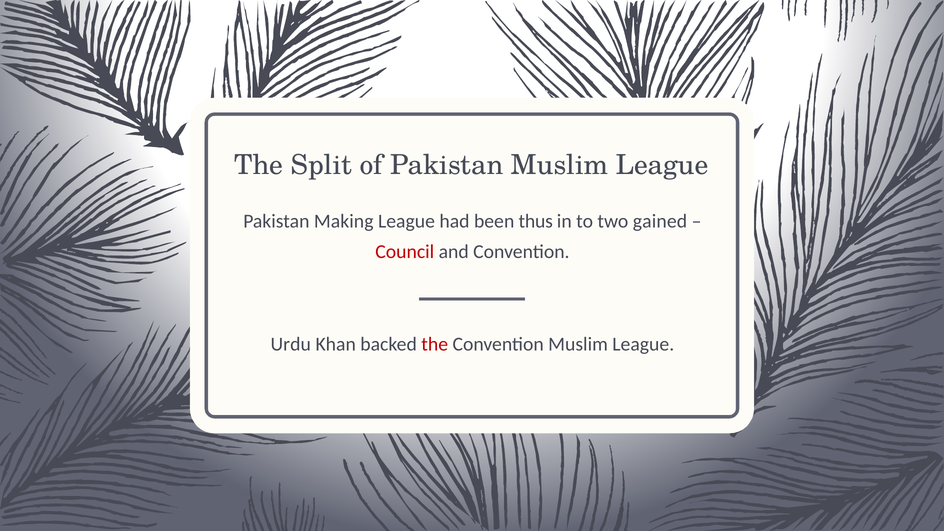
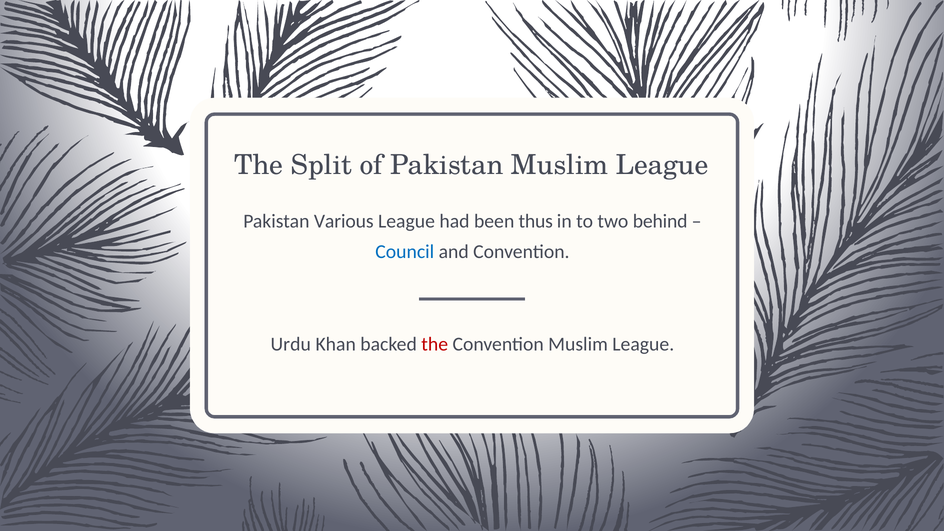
Making: Making -> Various (344, 221)
gained: gained -> behind (660, 221)
Council colour: red -> blue (405, 252)
